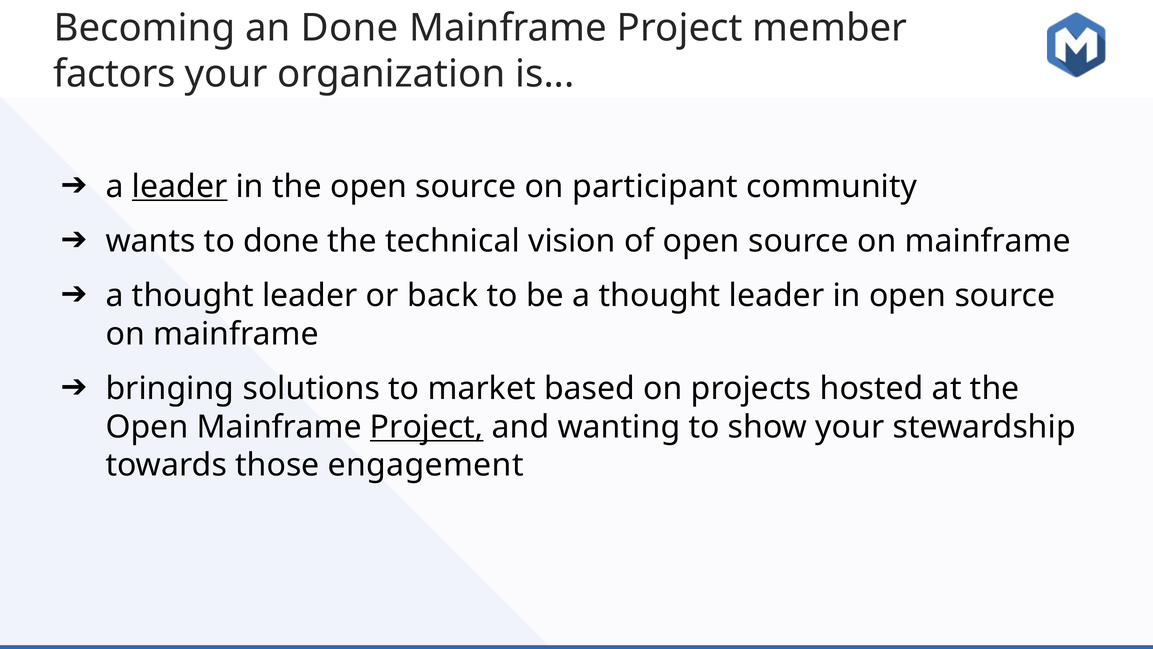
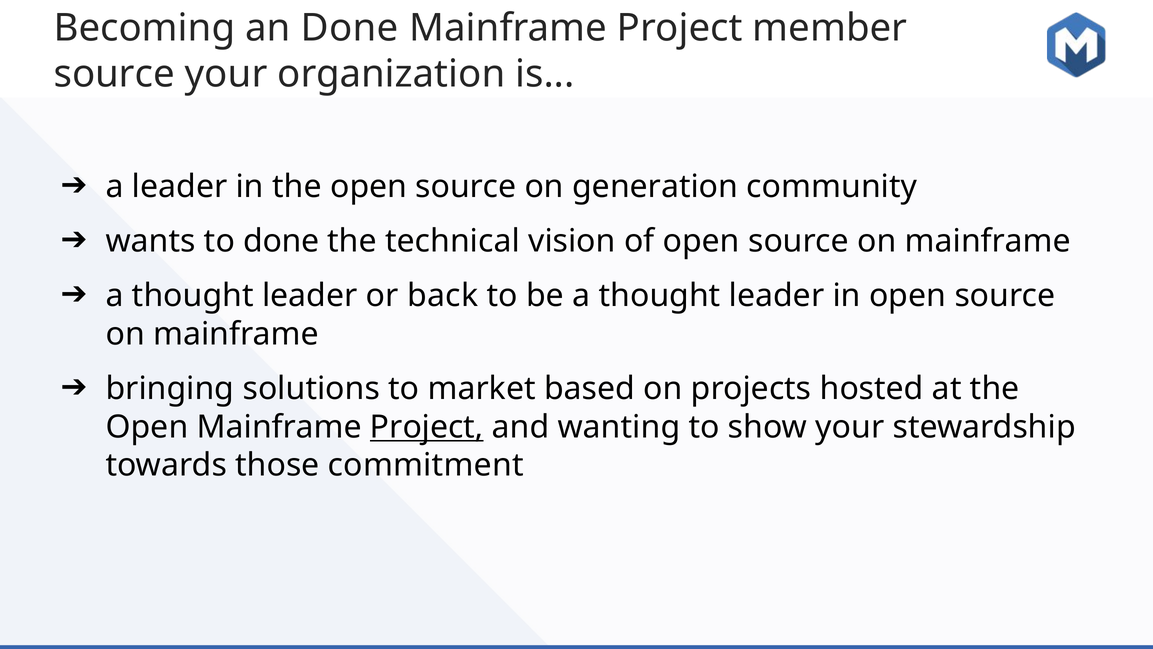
factors: factors -> source (114, 74)
leader underline: present -> none (180, 186)
participant: participant -> generation (655, 186)
engagement: engagement -> commitment (426, 465)
